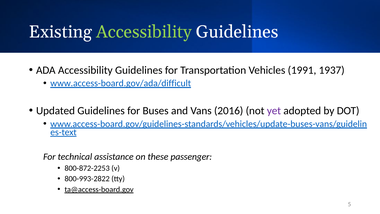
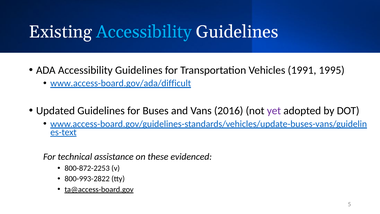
Accessibility colour: light green -> light blue (144, 32)
1937: 1937 -> 1995 (332, 70)
passenger: passenger -> evidenced (191, 157)
